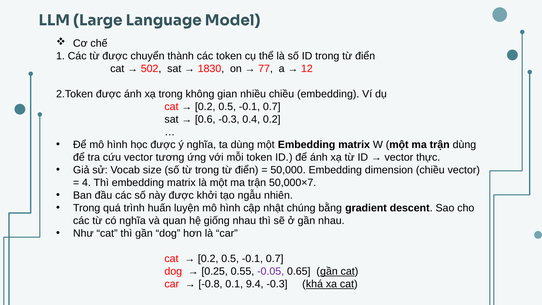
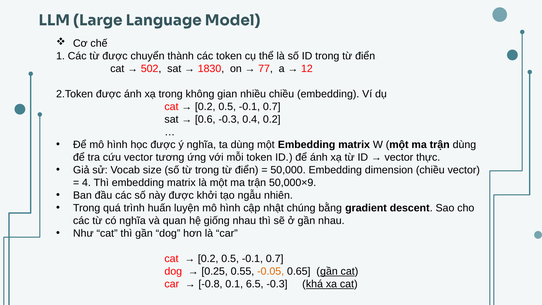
50,000×7: 50,000×7 -> 50,000×9 (293, 183)
-0.05 colour: purple -> orange (271, 271)
9.4: 9.4 -> 6.5 (255, 284)
